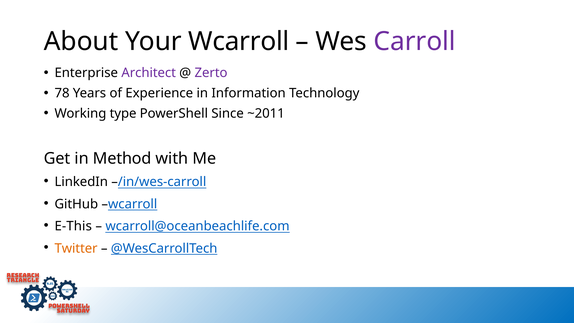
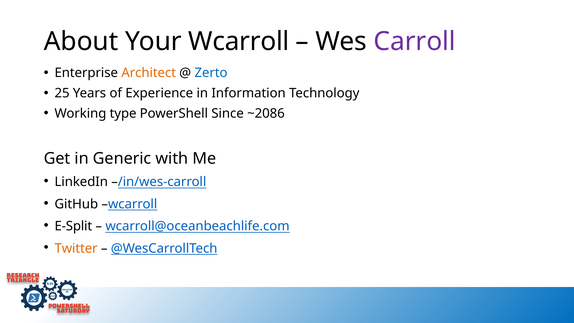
Architect colour: purple -> orange (149, 73)
Zerto colour: purple -> blue (211, 73)
78: 78 -> 25 (62, 93)
~2011: ~2011 -> ~2086 (266, 113)
Method: Method -> Generic (122, 159)
E-This: E-This -> E-Split (73, 226)
